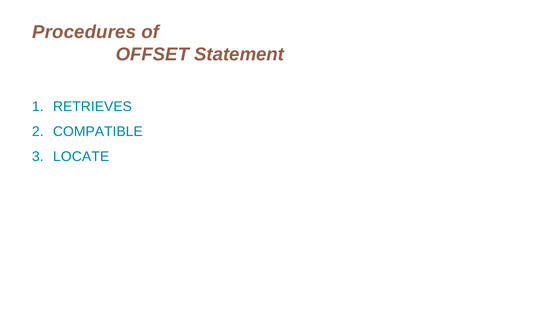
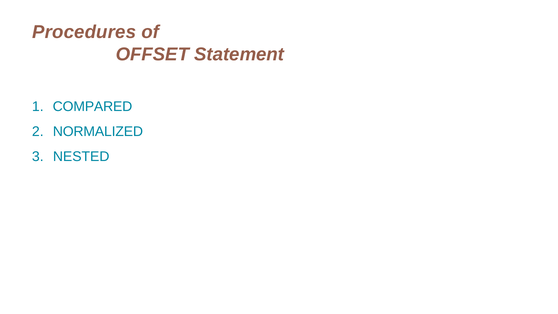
RETRIEVES: RETRIEVES -> COMPARED (93, 106)
COMPATIBLE: COMPATIBLE -> NORMALIZED (98, 132)
LOCATE: LOCATE -> NESTED (81, 157)
